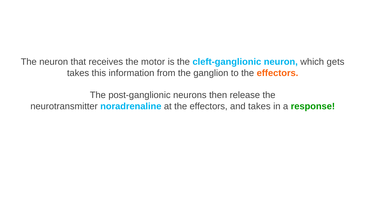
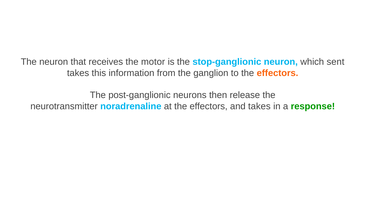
cleft-ganglionic: cleft-ganglionic -> stop-ganglionic (227, 62)
gets: gets -> sent (336, 62)
